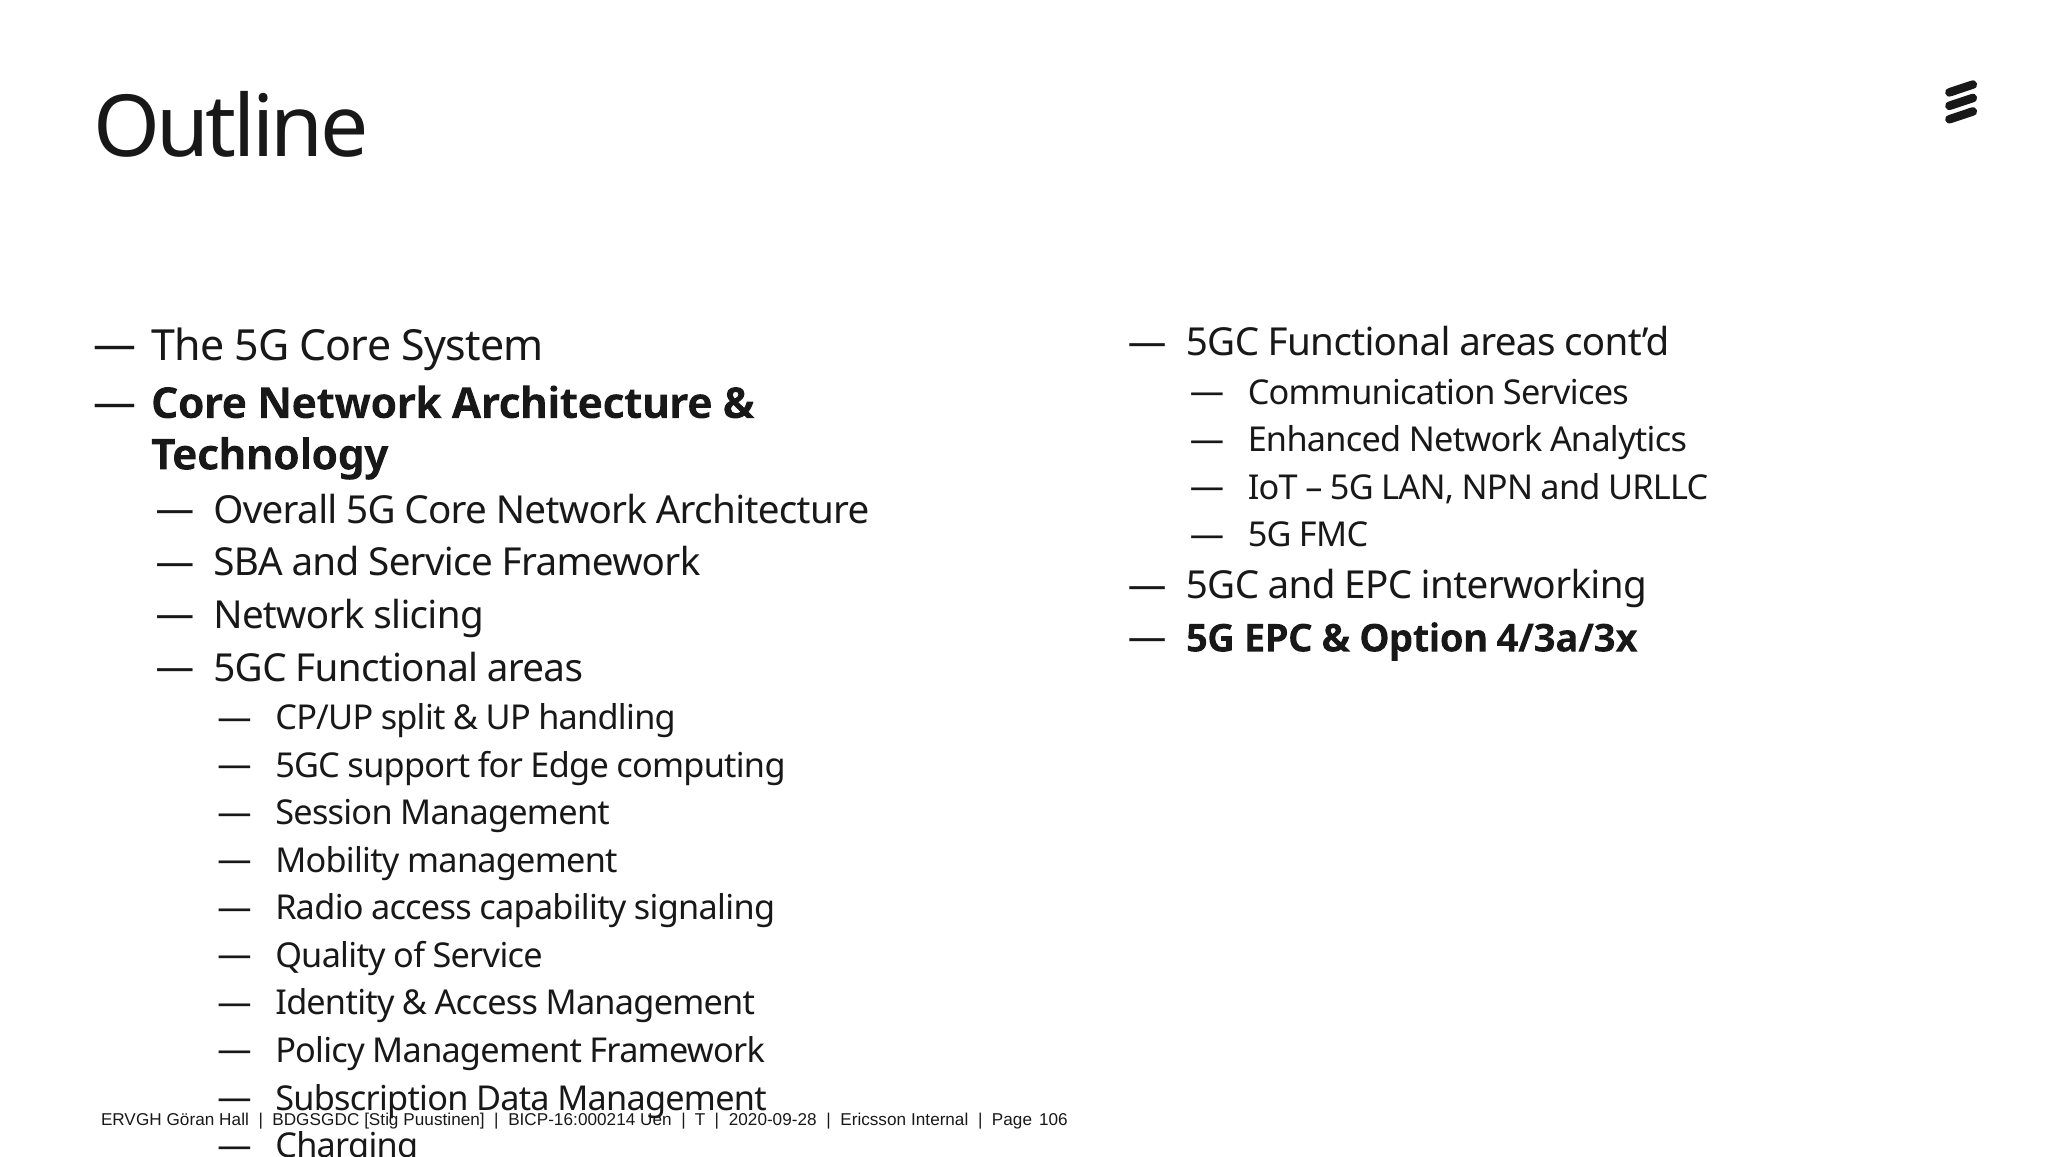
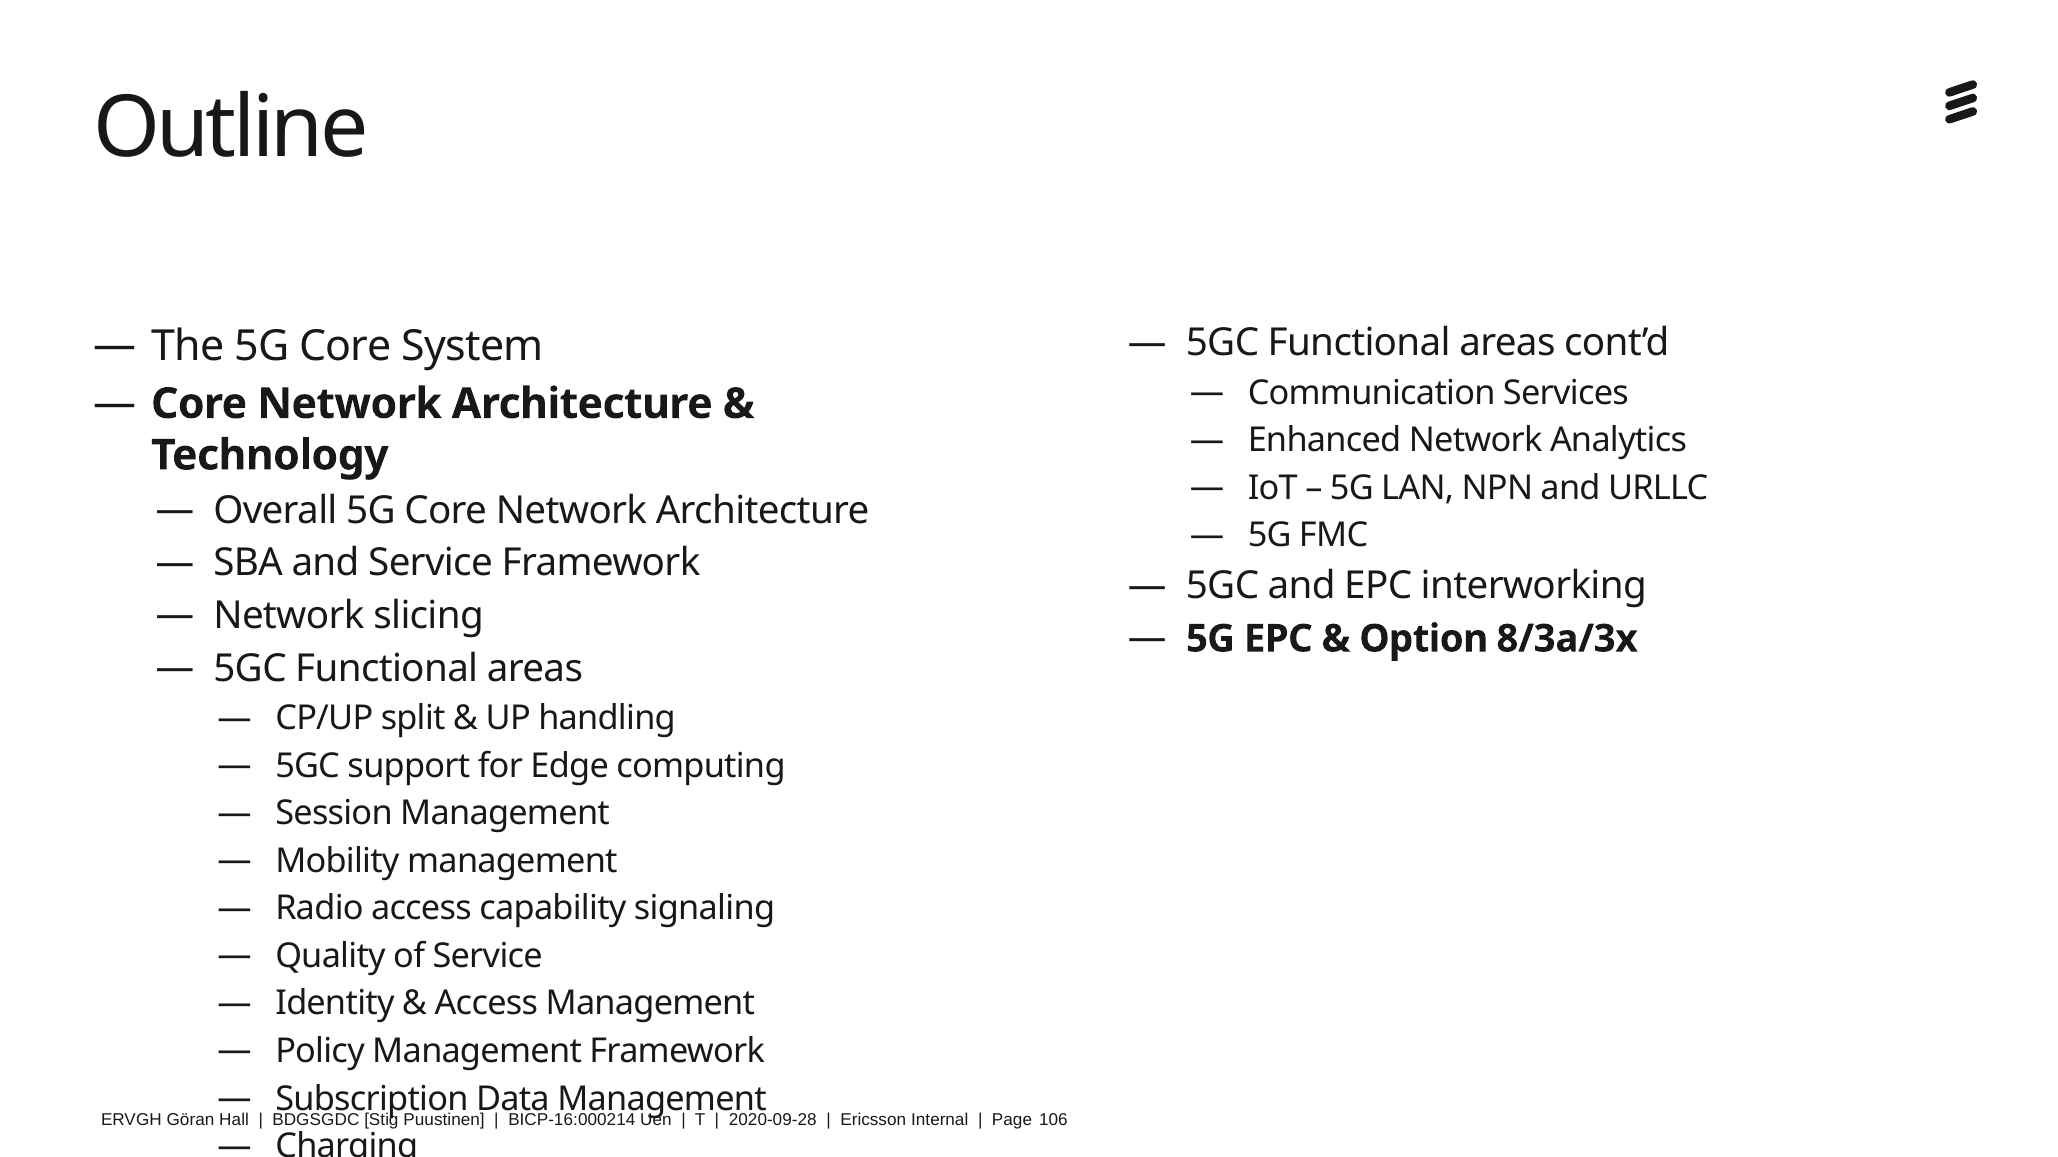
4/3a/3x: 4/3a/3x -> 8/3a/3x (1567, 639)
